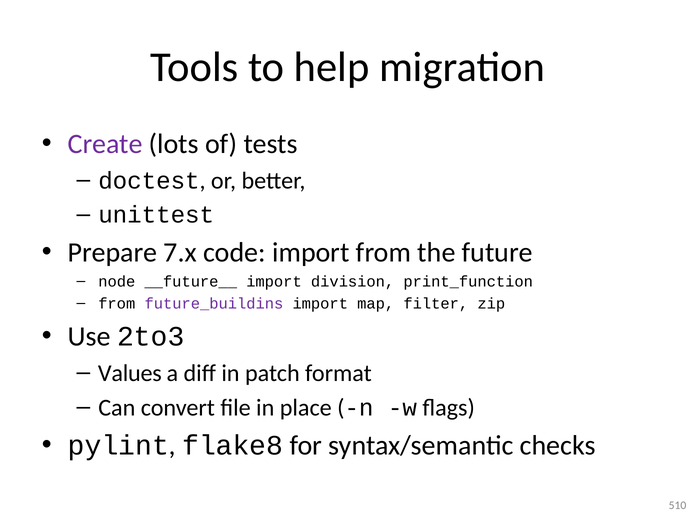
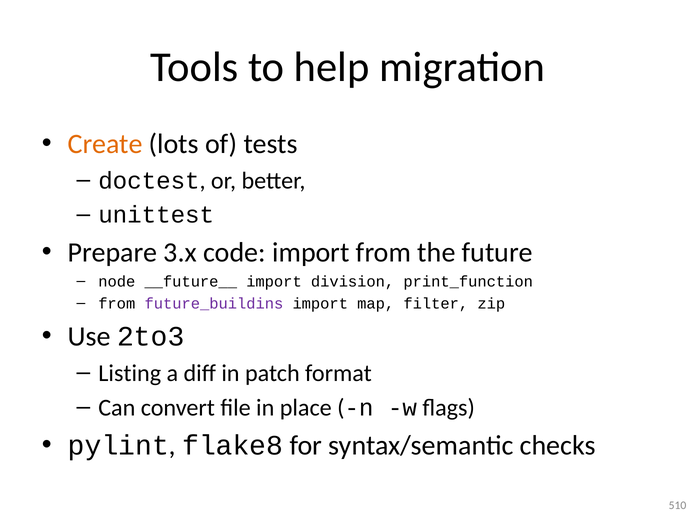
Create colour: purple -> orange (105, 144)
7.x: 7.x -> 3.x (180, 253)
Values: Values -> Listing (130, 373)
